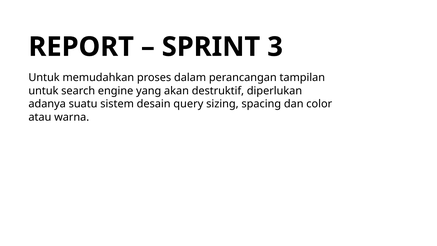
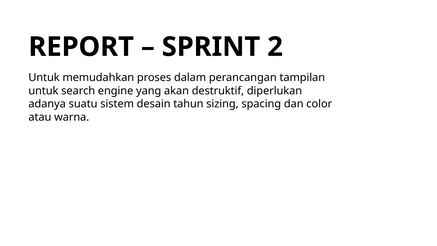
3: 3 -> 2 (275, 47)
query: query -> tahun (188, 104)
